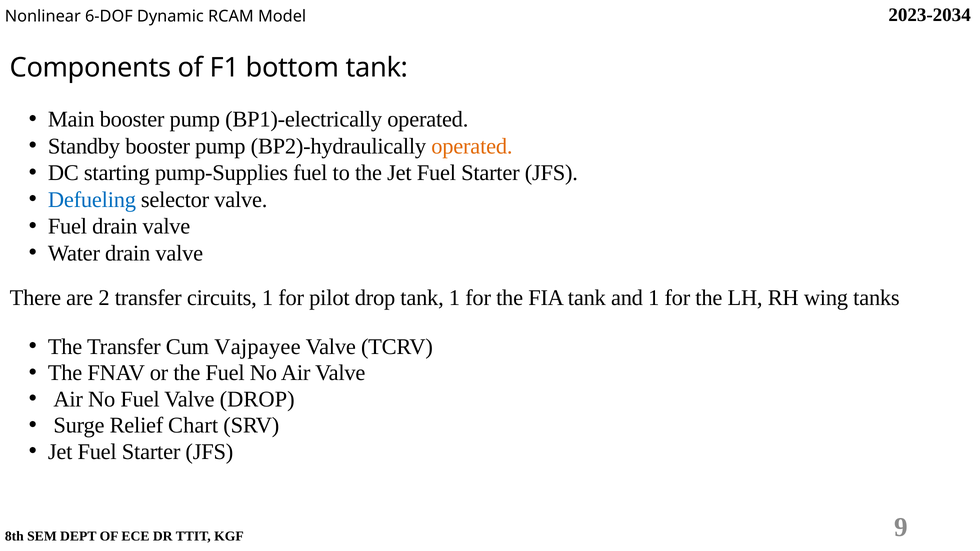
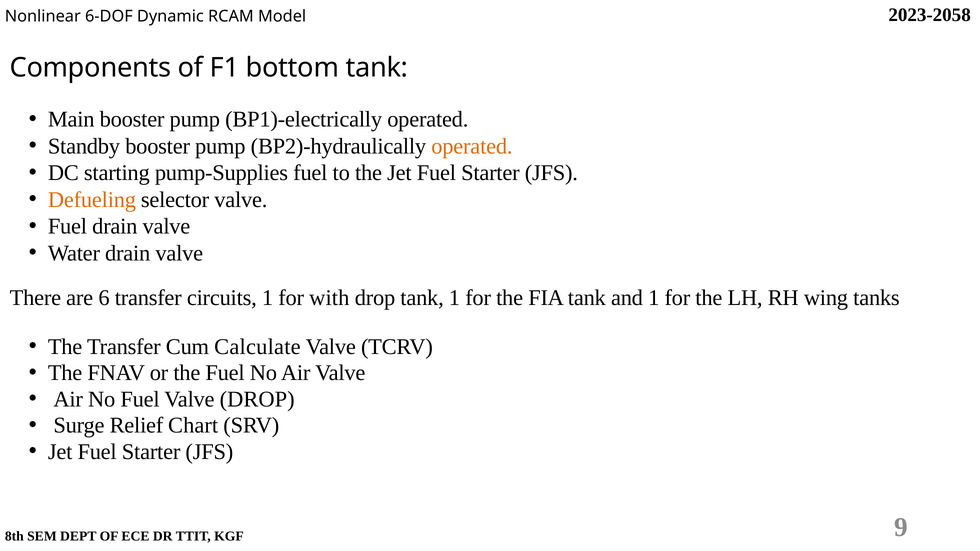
2023-2034: 2023-2034 -> 2023-2058 (930, 15)
Defueling colour: blue -> orange (92, 200)
2: 2 -> 6 (104, 298)
pilot: pilot -> with (329, 298)
Vajpayee: Vajpayee -> Calculate (257, 347)
